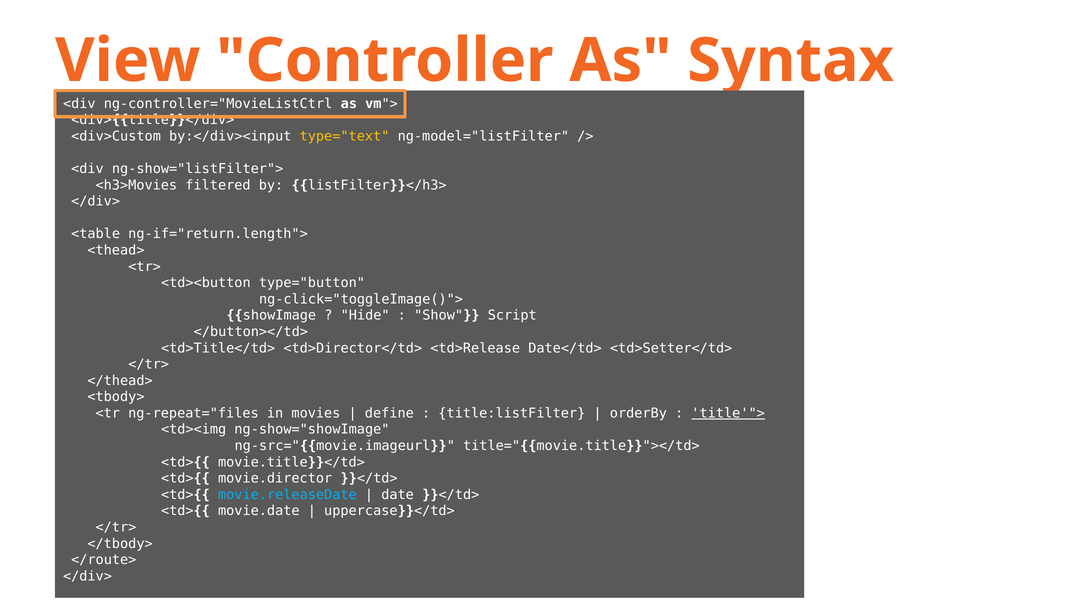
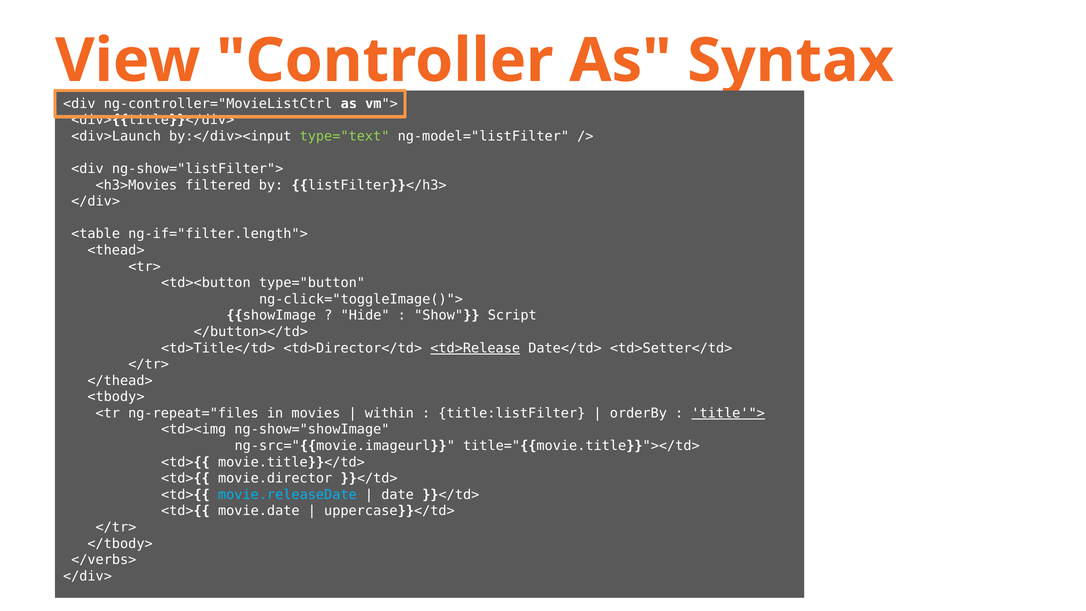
<div>Custom: <div>Custom -> <div>Launch (116, 136)
type="text colour: yellow -> light green (345, 136)
ng-if="return.length">: ng-if="return.length"> -> ng-if="filter.length"> (218, 234)
<td>Release underline: none -> present (475, 348)
define: define -> within (389, 413)
</route>: </route> -> </verbs> (104, 560)
